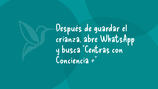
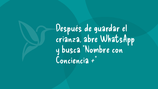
Centras: Centras -> Nombre (96, 49)
